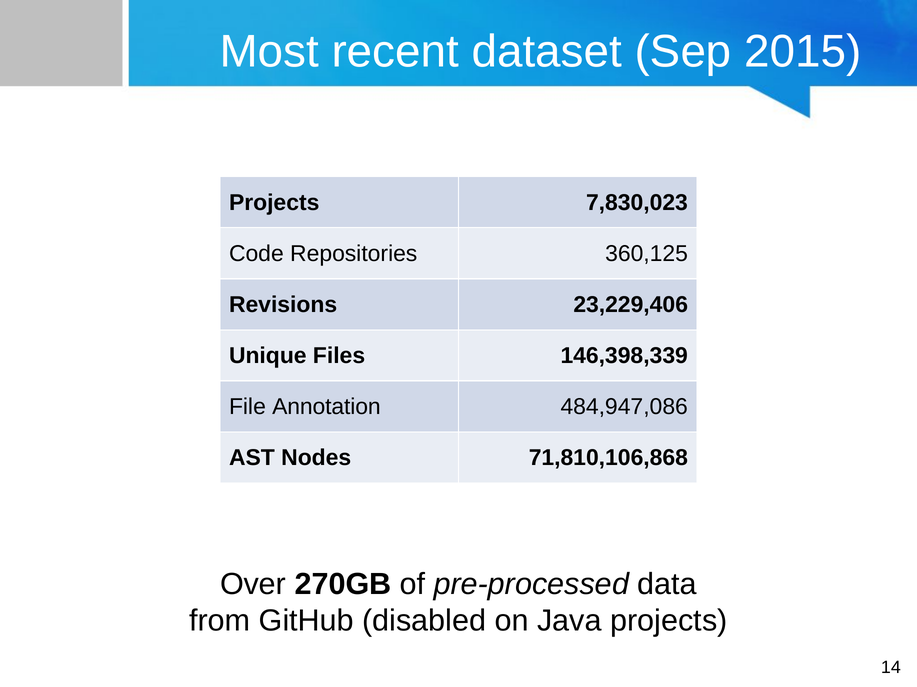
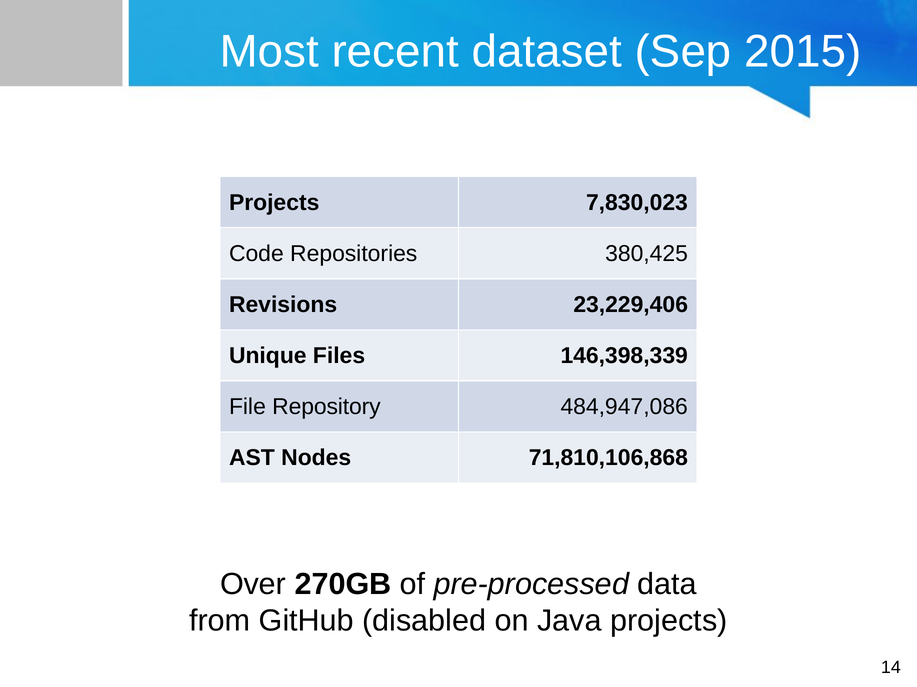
360,125: 360,125 -> 380,425 (647, 254)
Annotation: Annotation -> Repository (326, 407)
